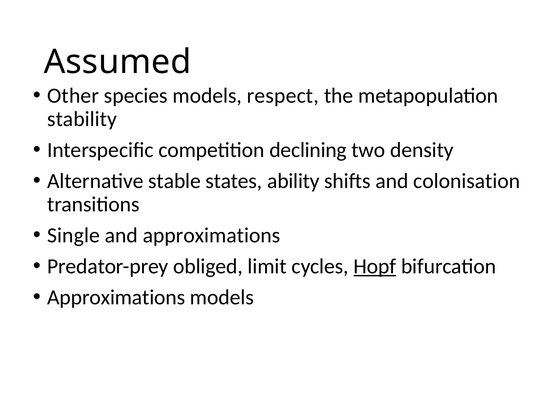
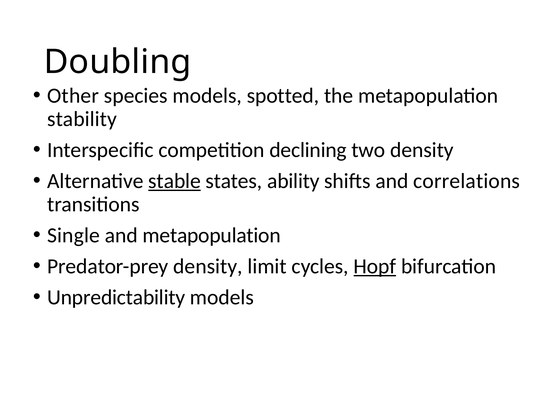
Assumed: Assumed -> Doubling (118, 62)
respect: respect -> spotted (283, 96)
stable underline: none -> present (175, 181)
colonisation: colonisation -> correlations (467, 181)
and approximations: approximations -> metapopulation (212, 235)
Predator-prey obliged: obliged -> density (208, 266)
Approximations: Approximations -> Unpredictability (116, 297)
